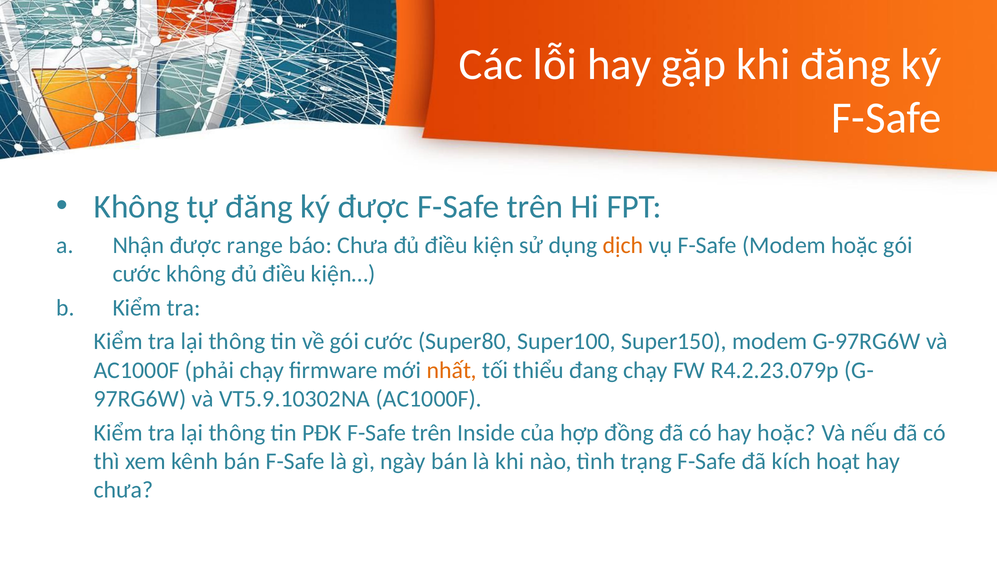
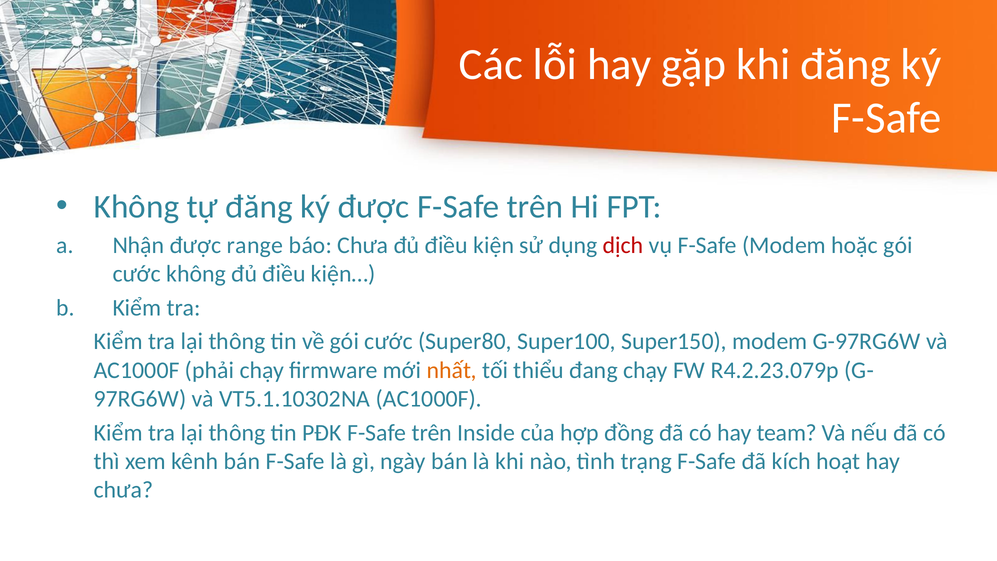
dịch colour: orange -> red (623, 245)
VT5.9.10302NA: VT5.9.10302NA -> VT5.1.10302NA (295, 399)
hay hoặc: hoặc -> team (787, 432)
